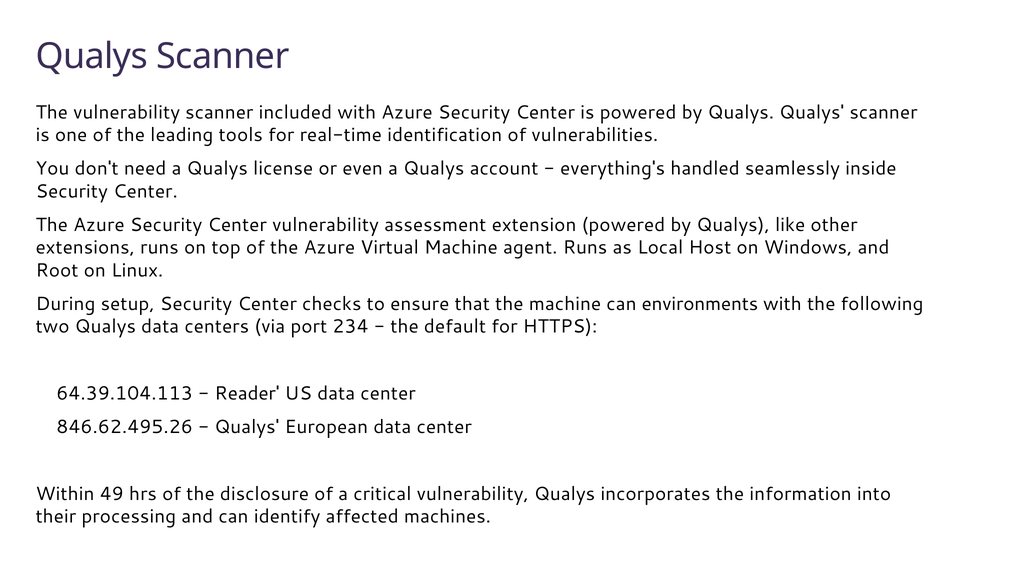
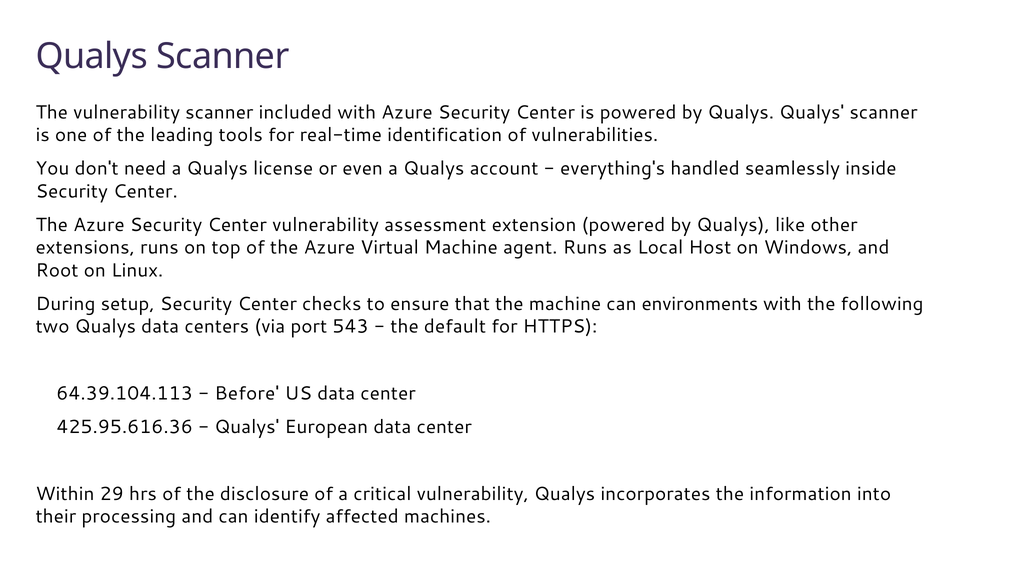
234: 234 -> 543 (350, 327)
Reader: Reader -> Before (247, 393)
846.62.495.26: 846.62.495.26 -> 425.95.616.36 (125, 427)
49: 49 -> 29 (112, 494)
